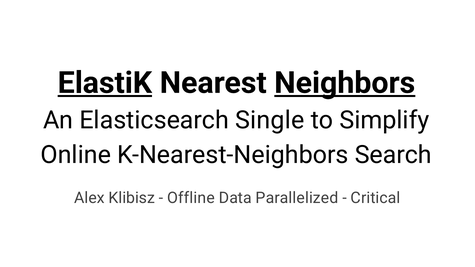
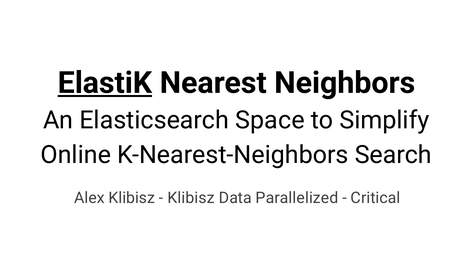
Neighbors underline: present -> none (345, 83)
Single: Single -> Space (270, 120)
Offline: Offline -> Klibisz (191, 198)
